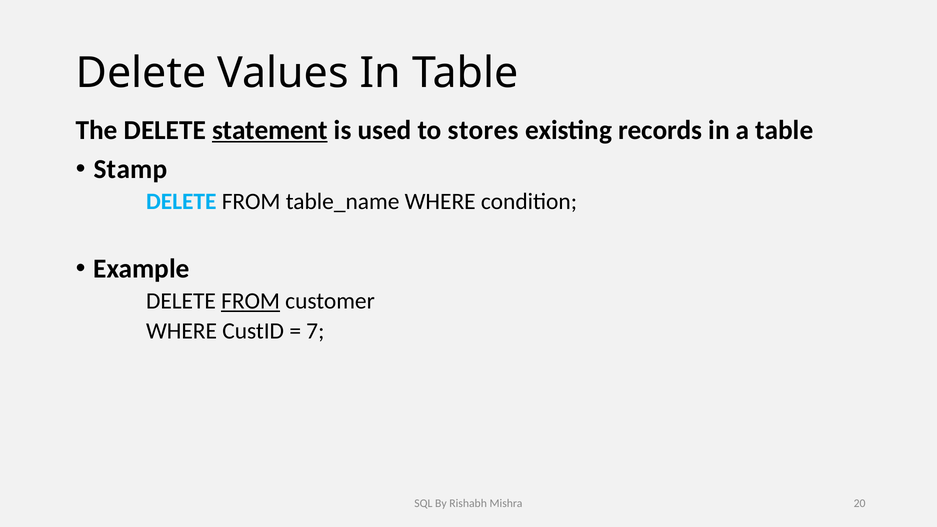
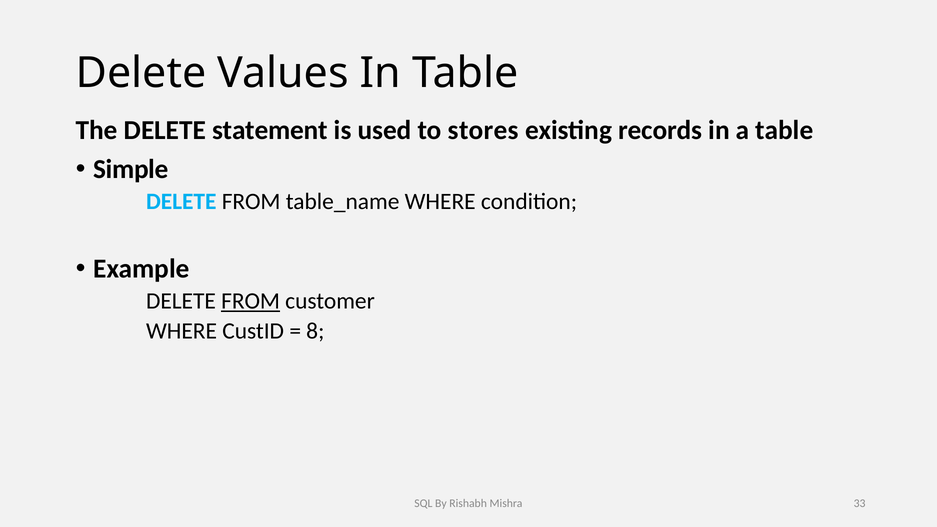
statement underline: present -> none (270, 130)
Stamp: Stamp -> Simple (131, 169)
7: 7 -> 8 (315, 331)
20: 20 -> 33 (860, 503)
